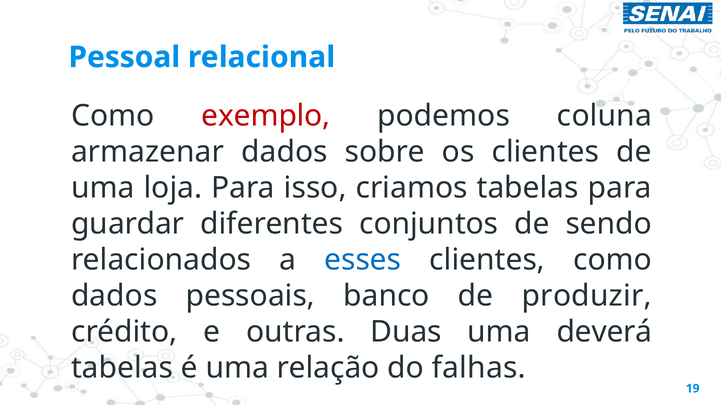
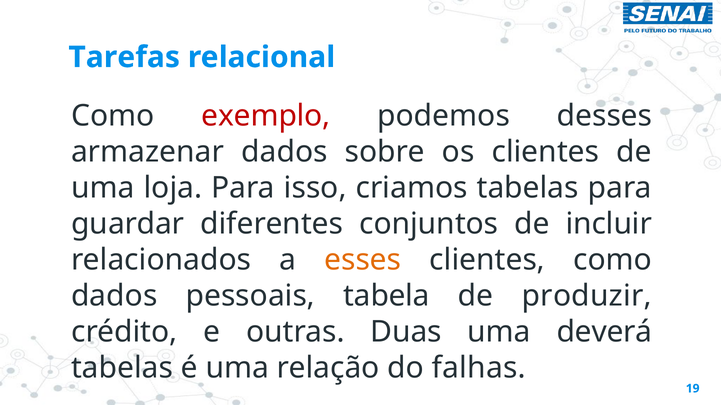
Pessoal: Pessoal -> Tarefas (124, 57)
coluna: coluna -> desses (605, 116)
sendo: sendo -> incluir (609, 224)
esses colour: blue -> orange (363, 260)
banco: banco -> tabela (387, 296)
